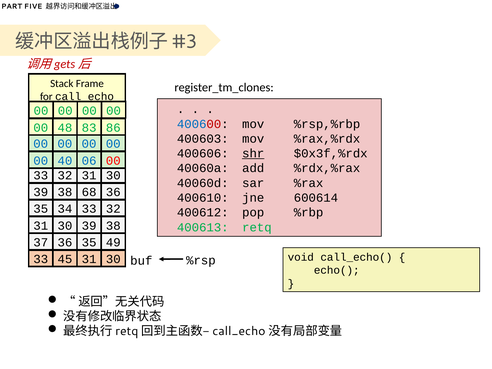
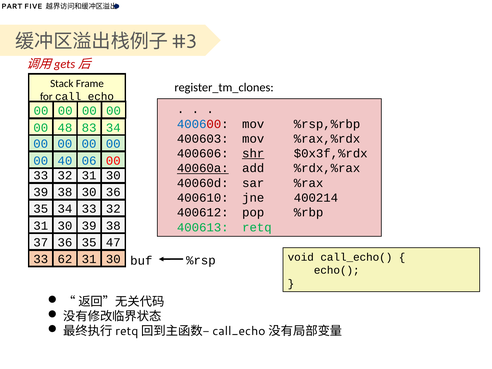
86: 86 -> 34 (113, 128)
40060a underline: none -> present (203, 168)
38 68: 68 -> 30 (89, 192)
600614: 600614 -> 400214 (316, 198)
49: 49 -> 47 (113, 242)
45: 45 -> 62 (65, 259)
